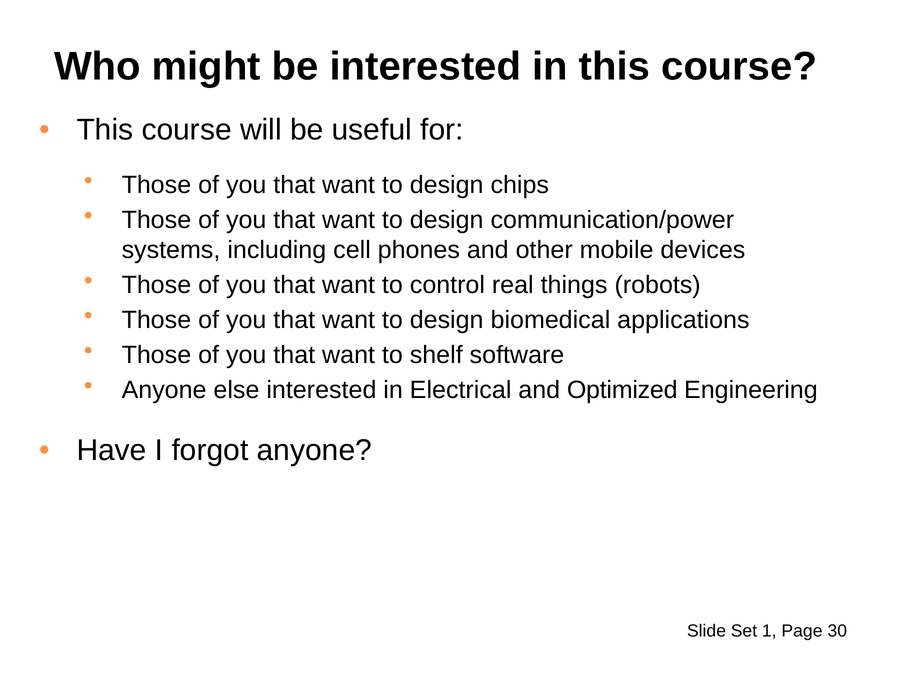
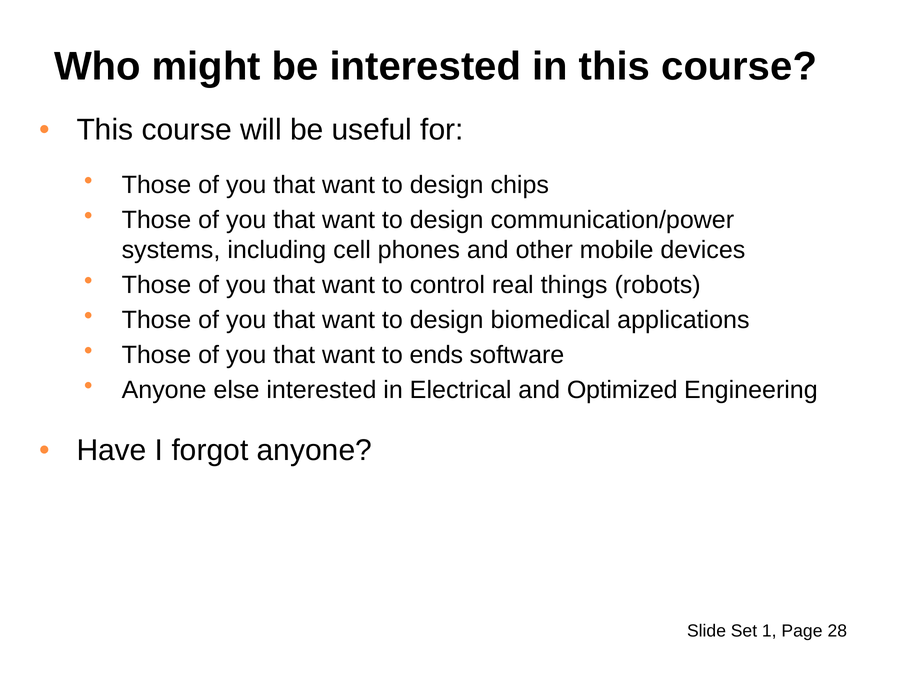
shelf: shelf -> ends (436, 355)
30: 30 -> 28 (837, 632)
